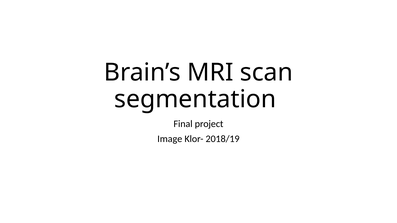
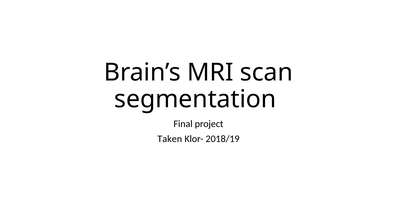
Image: Image -> Taken (170, 139)
